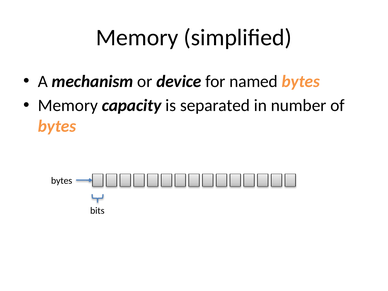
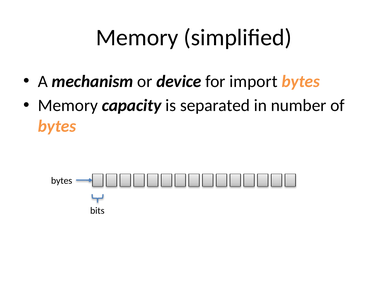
named: named -> import (253, 81)
